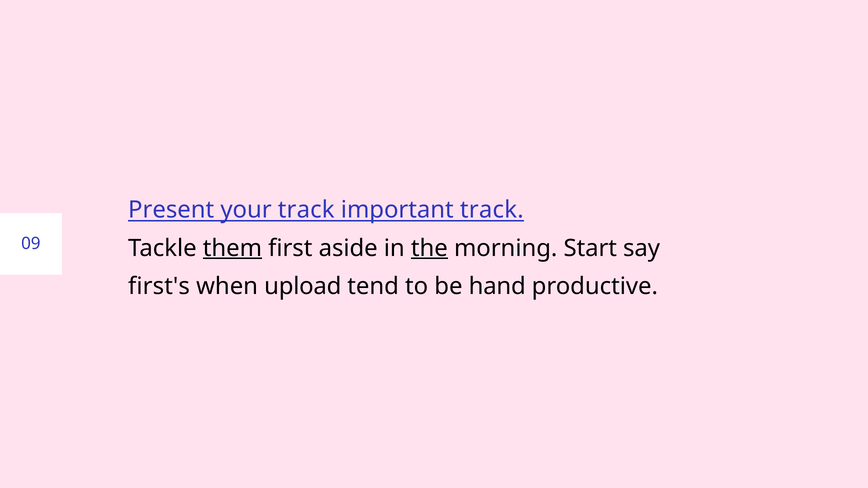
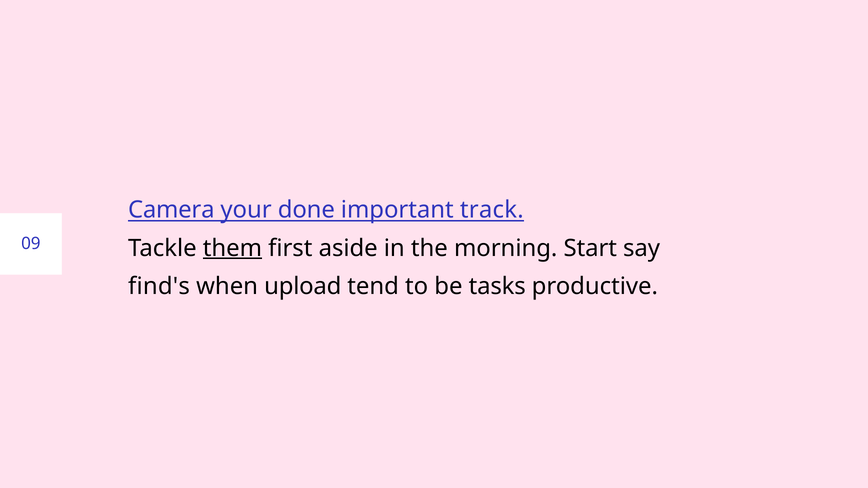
Present: Present -> Camera (171, 210)
your track: track -> done (306, 210)
the underline: present -> none (429, 248)
first's: first's -> find's (159, 287)
hand: hand -> tasks (497, 287)
